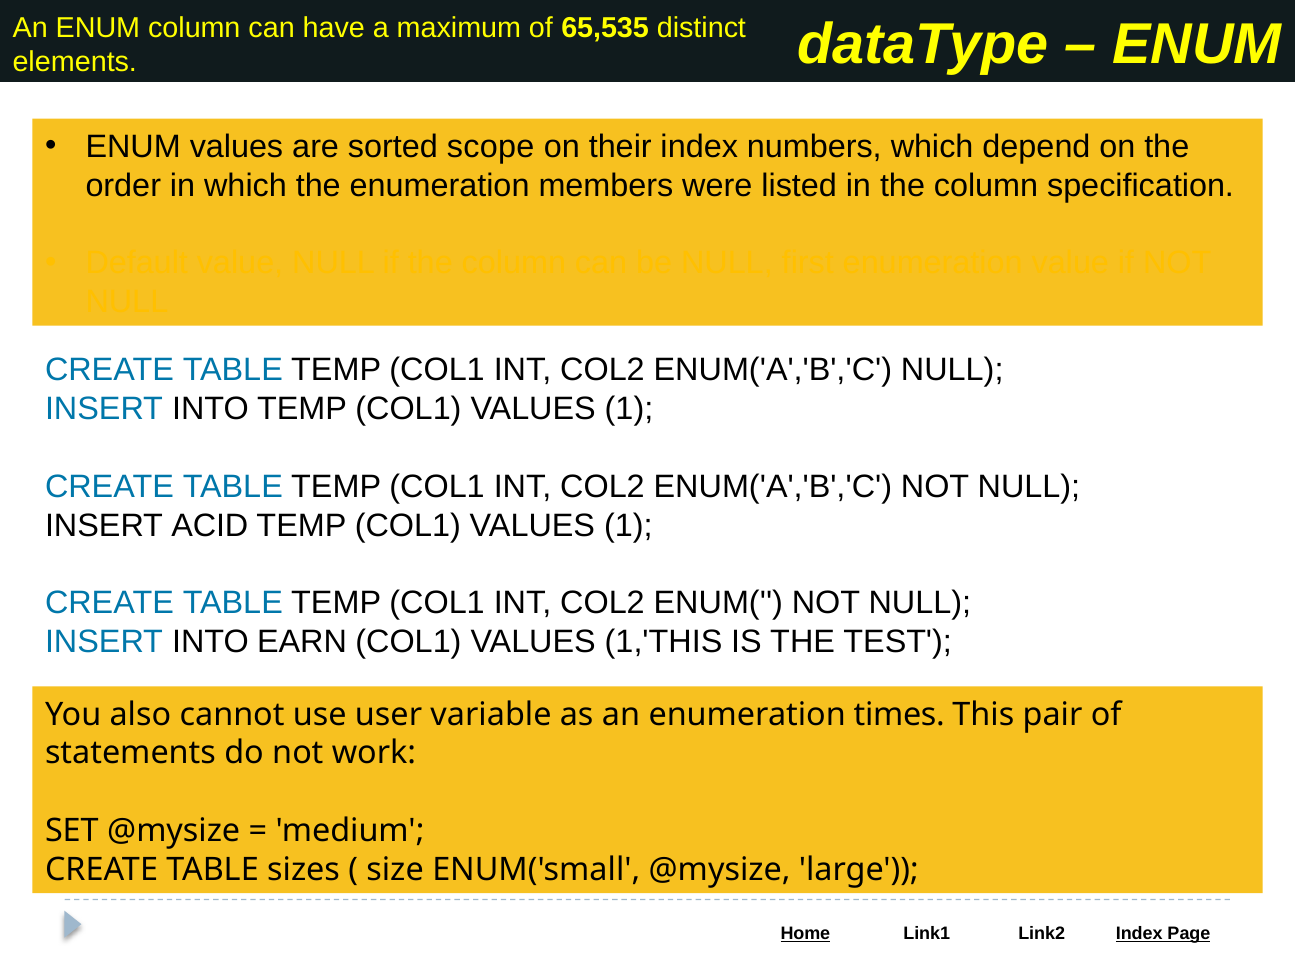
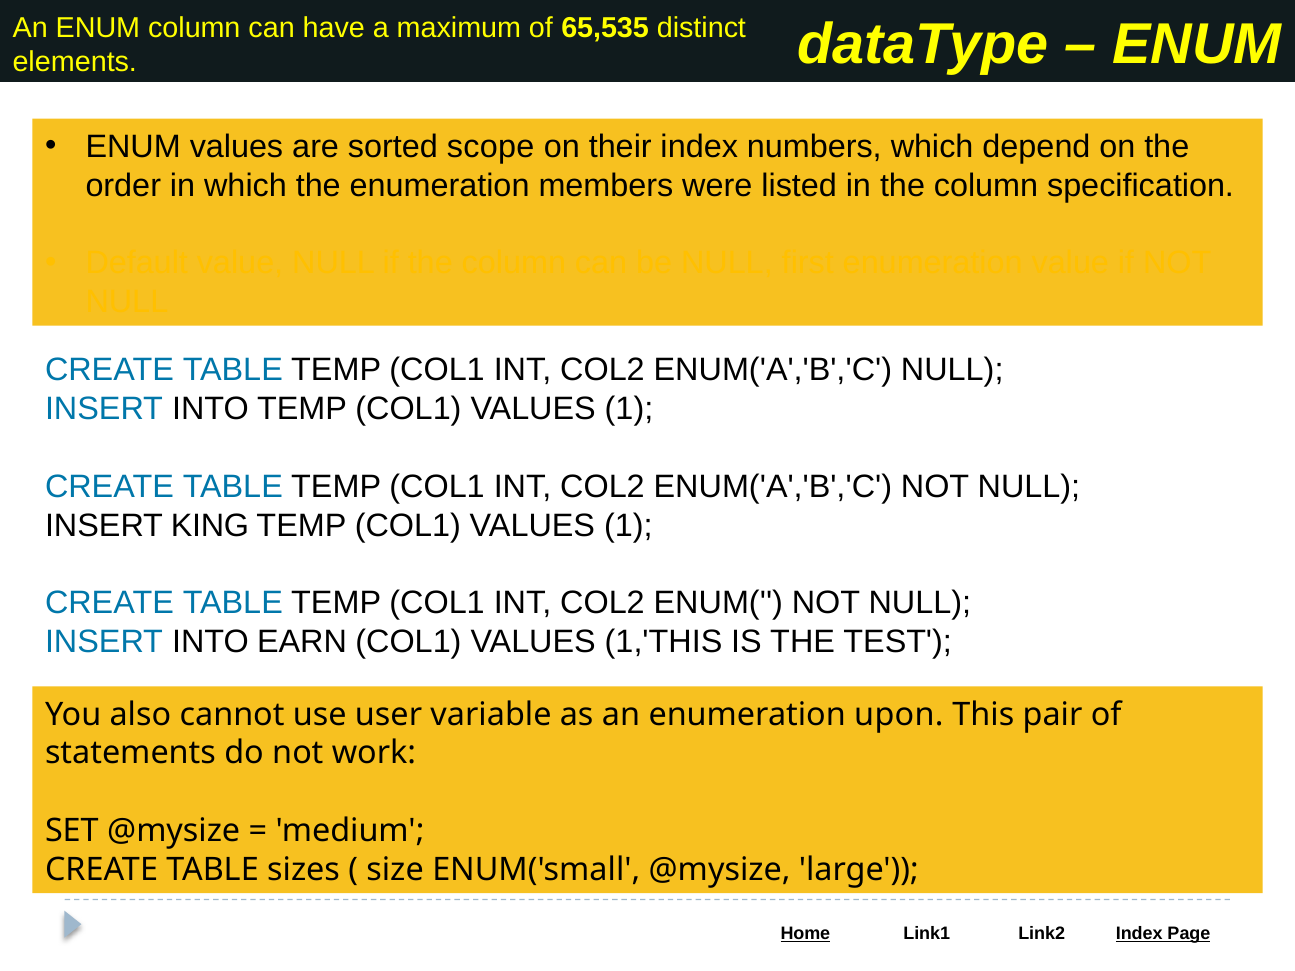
ACID: ACID -> KING (210, 526)
times: times -> upon (899, 715)
